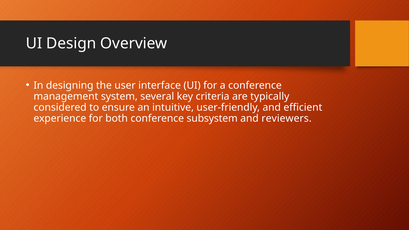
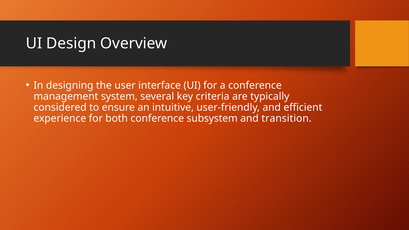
reviewers: reviewers -> transition (287, 119)
